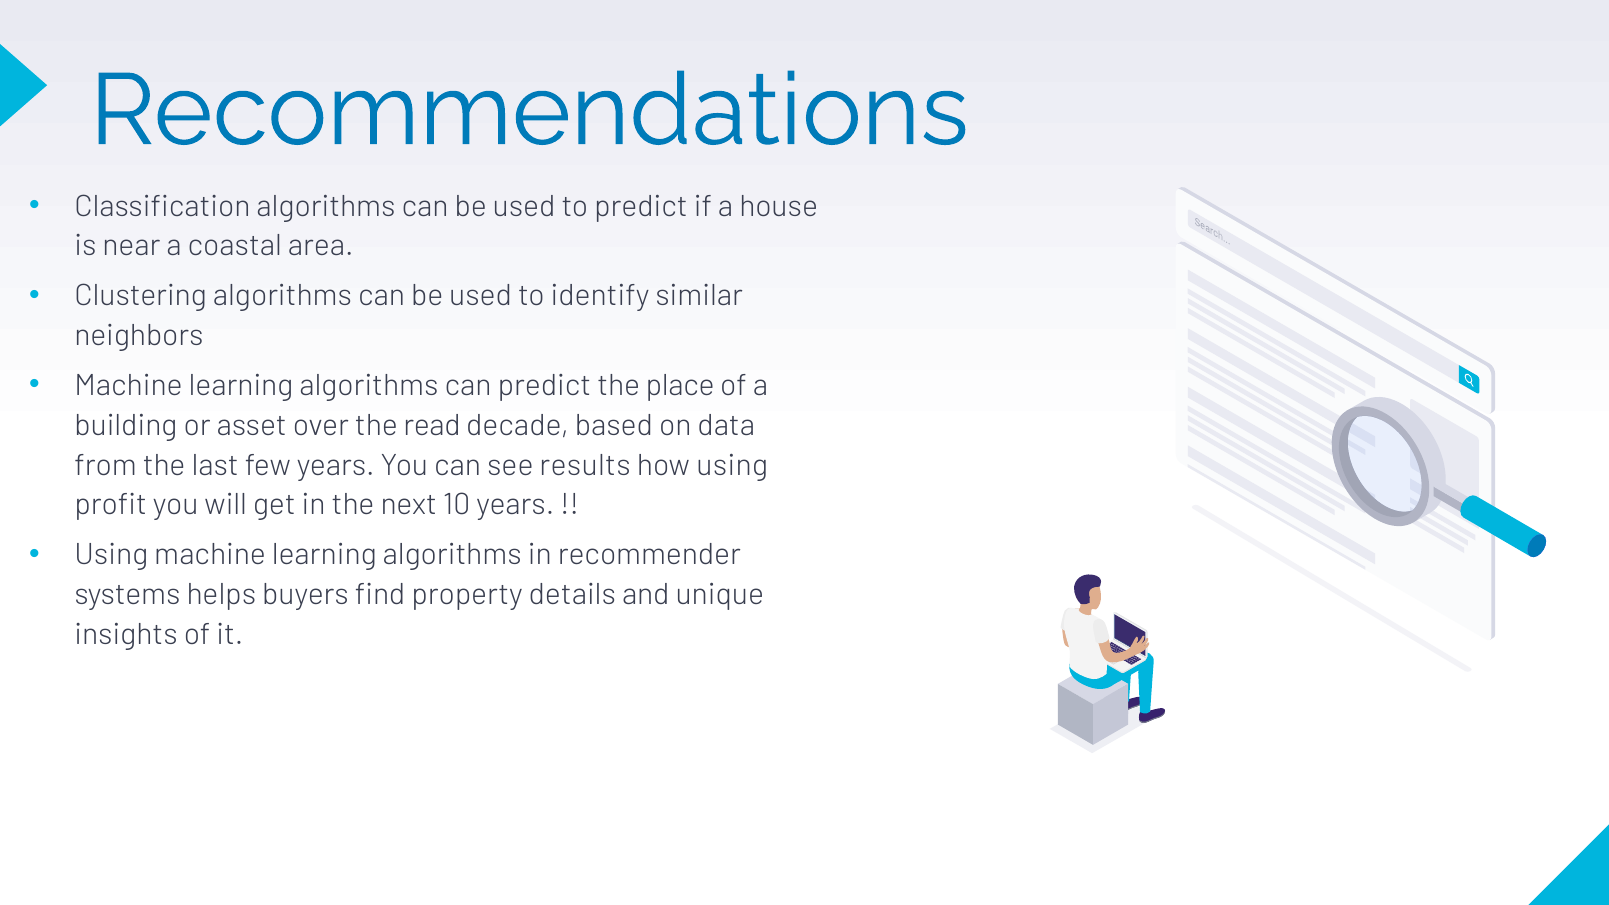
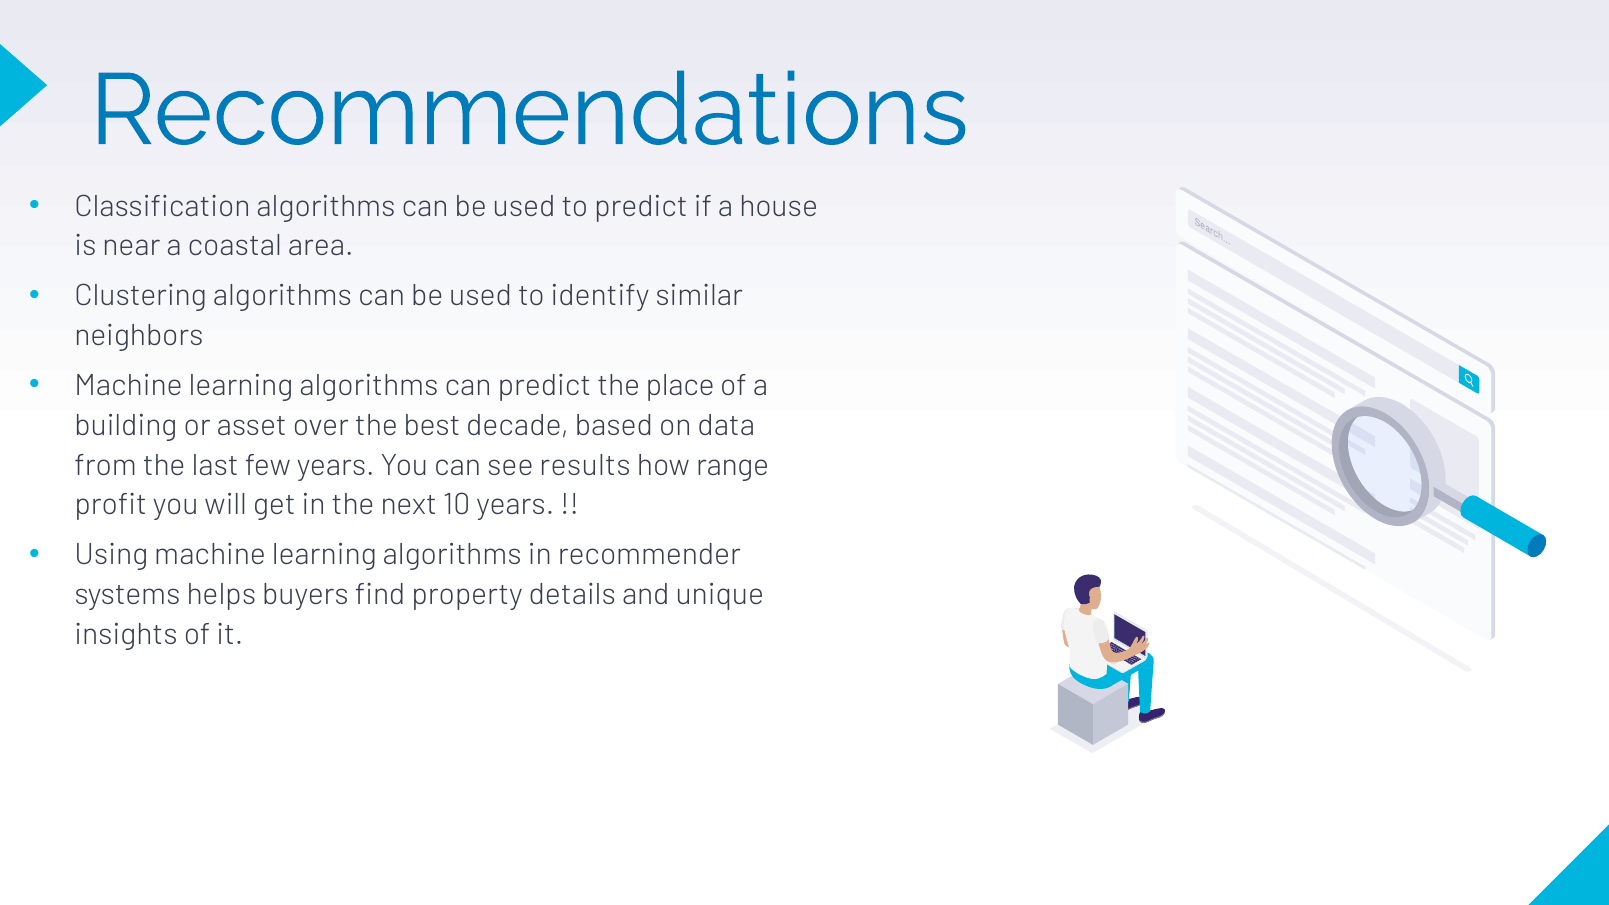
read: read -> best (432, 425)
how using: using -> range (733, 465)
